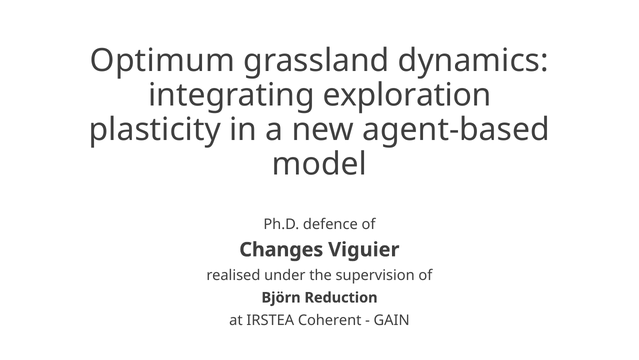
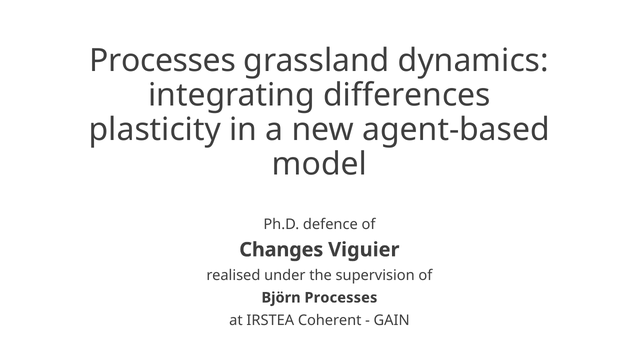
Optimum: Optimum -> Processes (163, 61)
exploration: exploration -> differences (407, 95)
Björn Reduction: Reduction -> Processes (341, 297)
